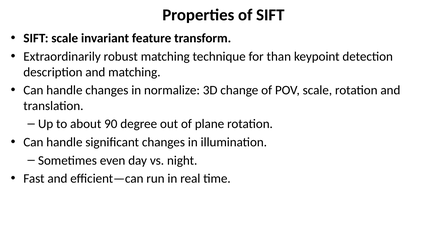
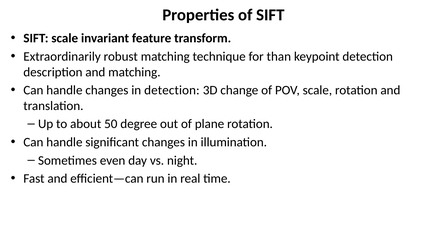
in normalize: normalize -> detection (172, 90)
90: 90 -> 50 (111, 124)
